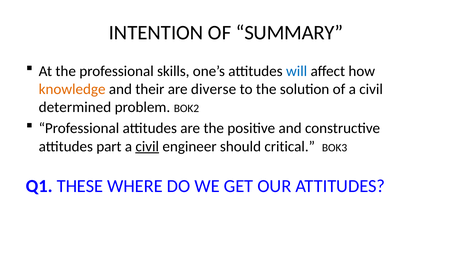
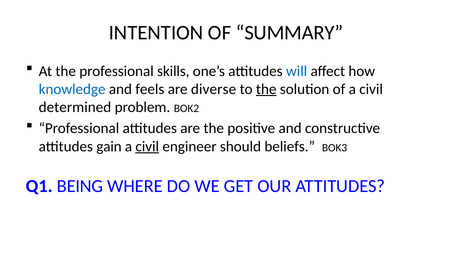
knowledge colour: orange -> blue (72, 89)
their: their -> feels (150, 89)
the underline: none -> present (266, 89)
part: part -> gain (109, 147)
critical: critical -> beliefs (290, 147)
THESE: THESE -> BEING (80, 186)
